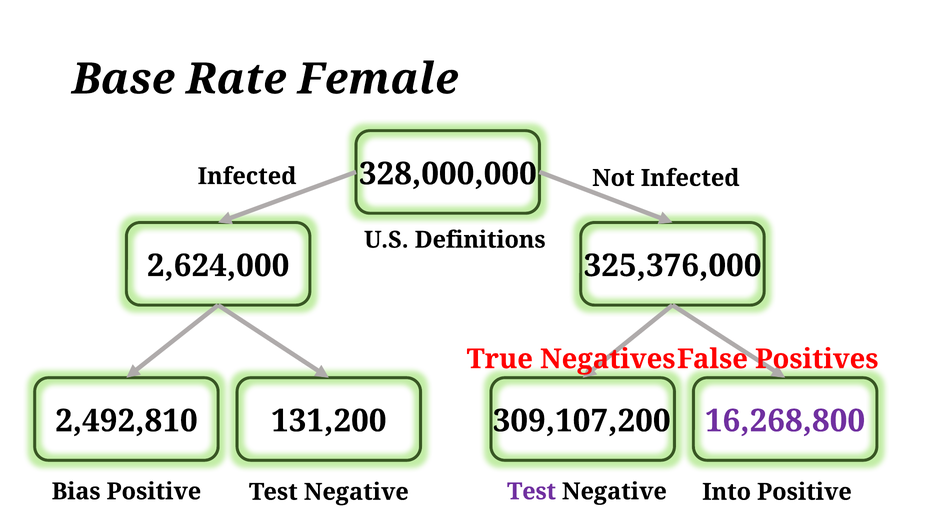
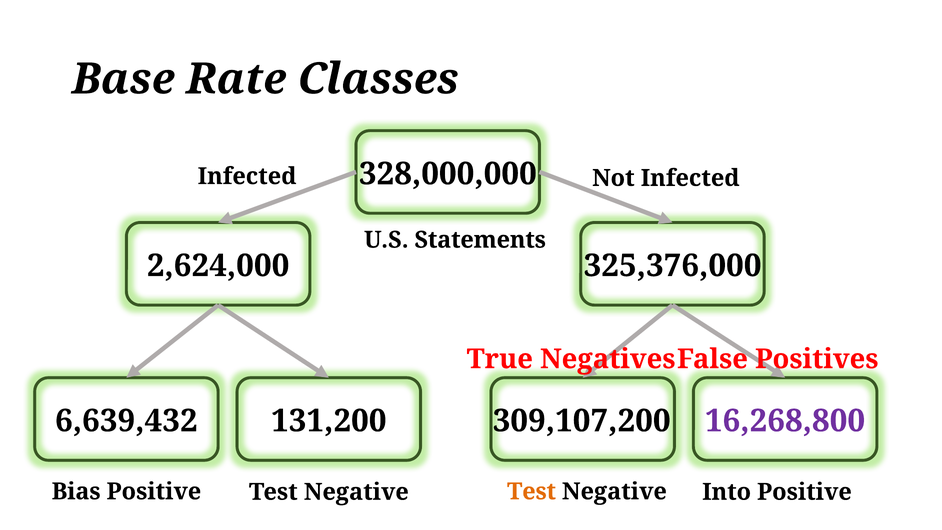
Female: Female -> Classes (378, 79)
Definitions: Definitions -> Statements (480, 240)
2,492,810: 2,492,810 -> 6,639,432 (126, 421)
Test colour: purple -> orange (532, 491)
